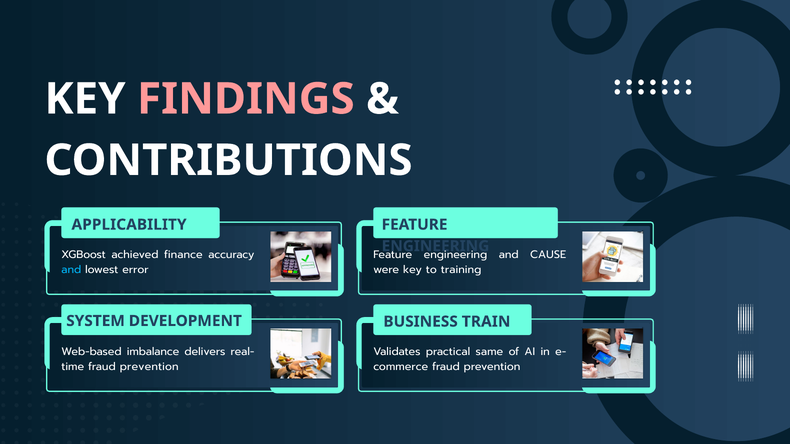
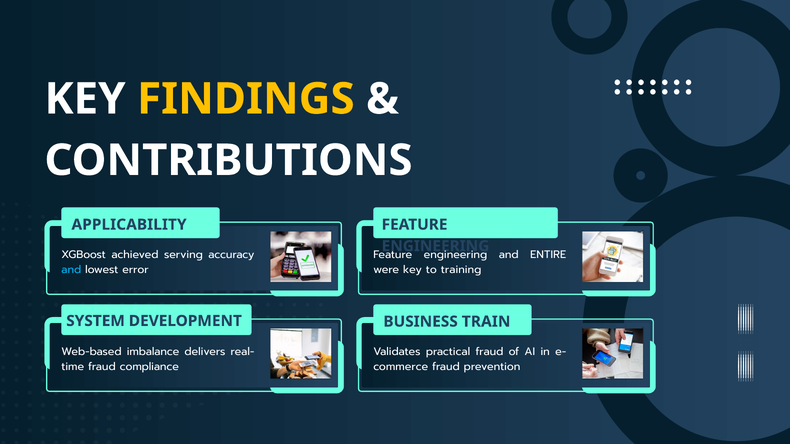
FINDINGS colour: pink -> yellow (246, 99)
CAUSE: CAUSE -> ENTIRE (548, 255)
finance: finance -> serving (183, 255)
practical same: same -> fraud (489, 352)
prevention: prevention -> compliance (149, 367)
